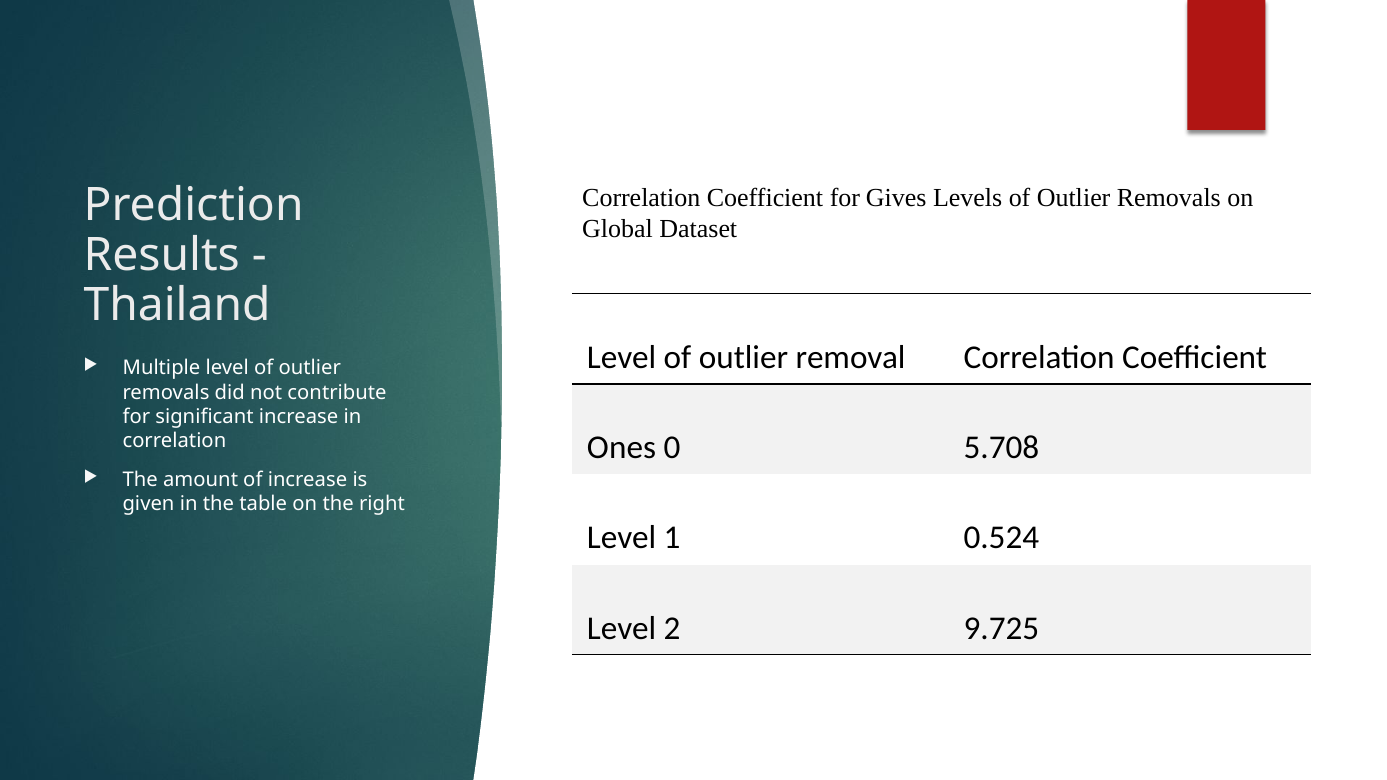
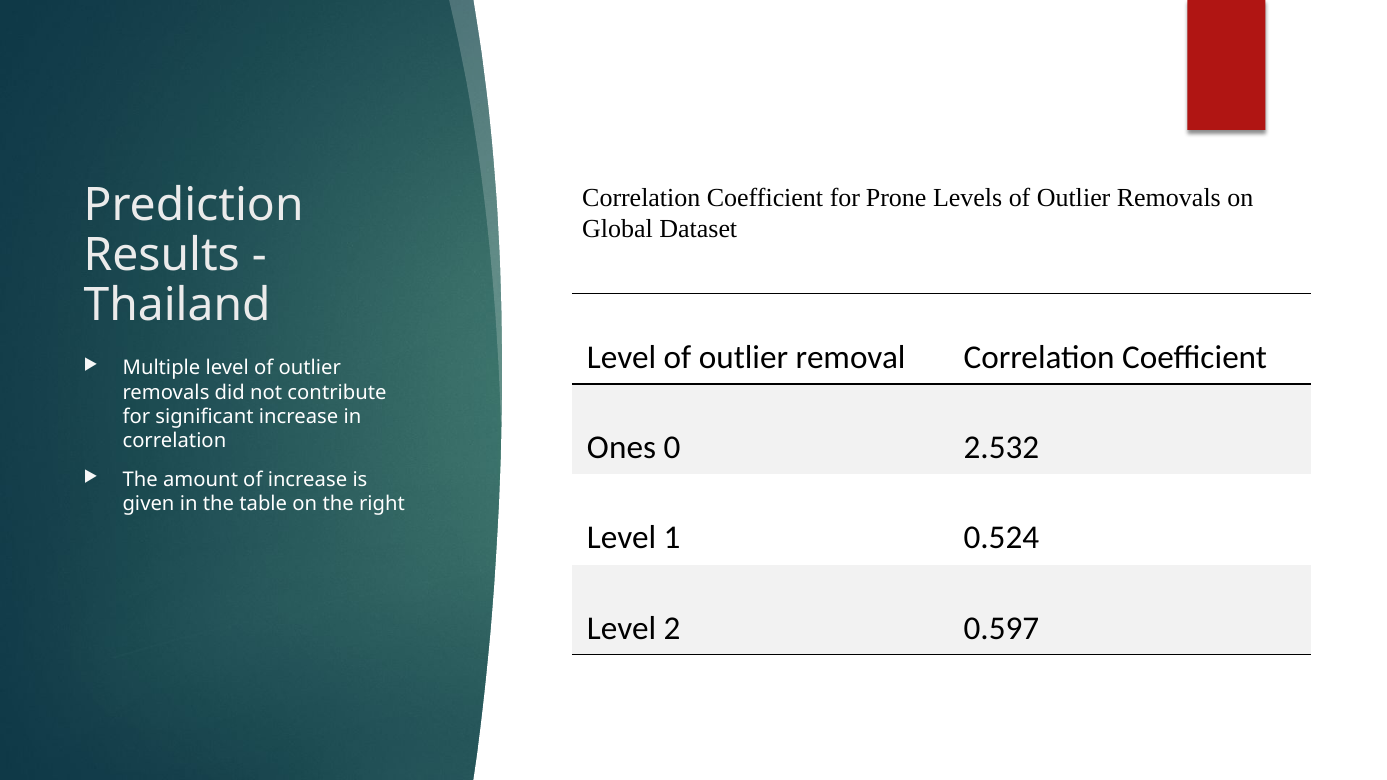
Gives: Gives -> Prone (896, 198)
5.708: 5.708 -> 2.532 (1001, 448)
9.725: 9.725 -> 0.597 (1001, 628)
